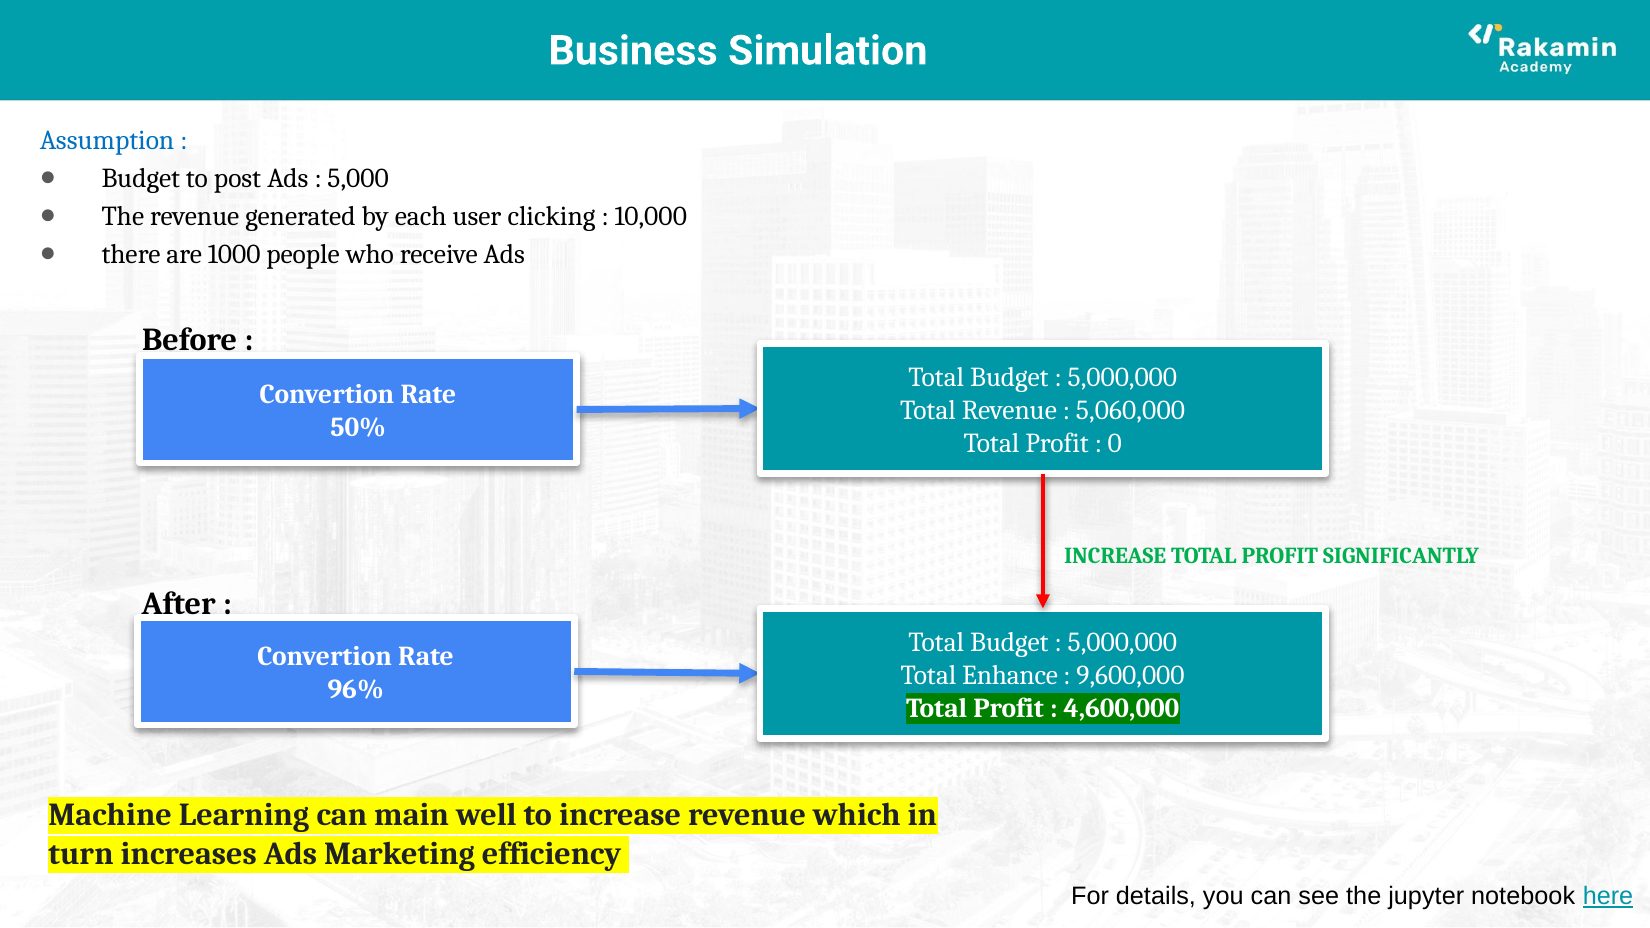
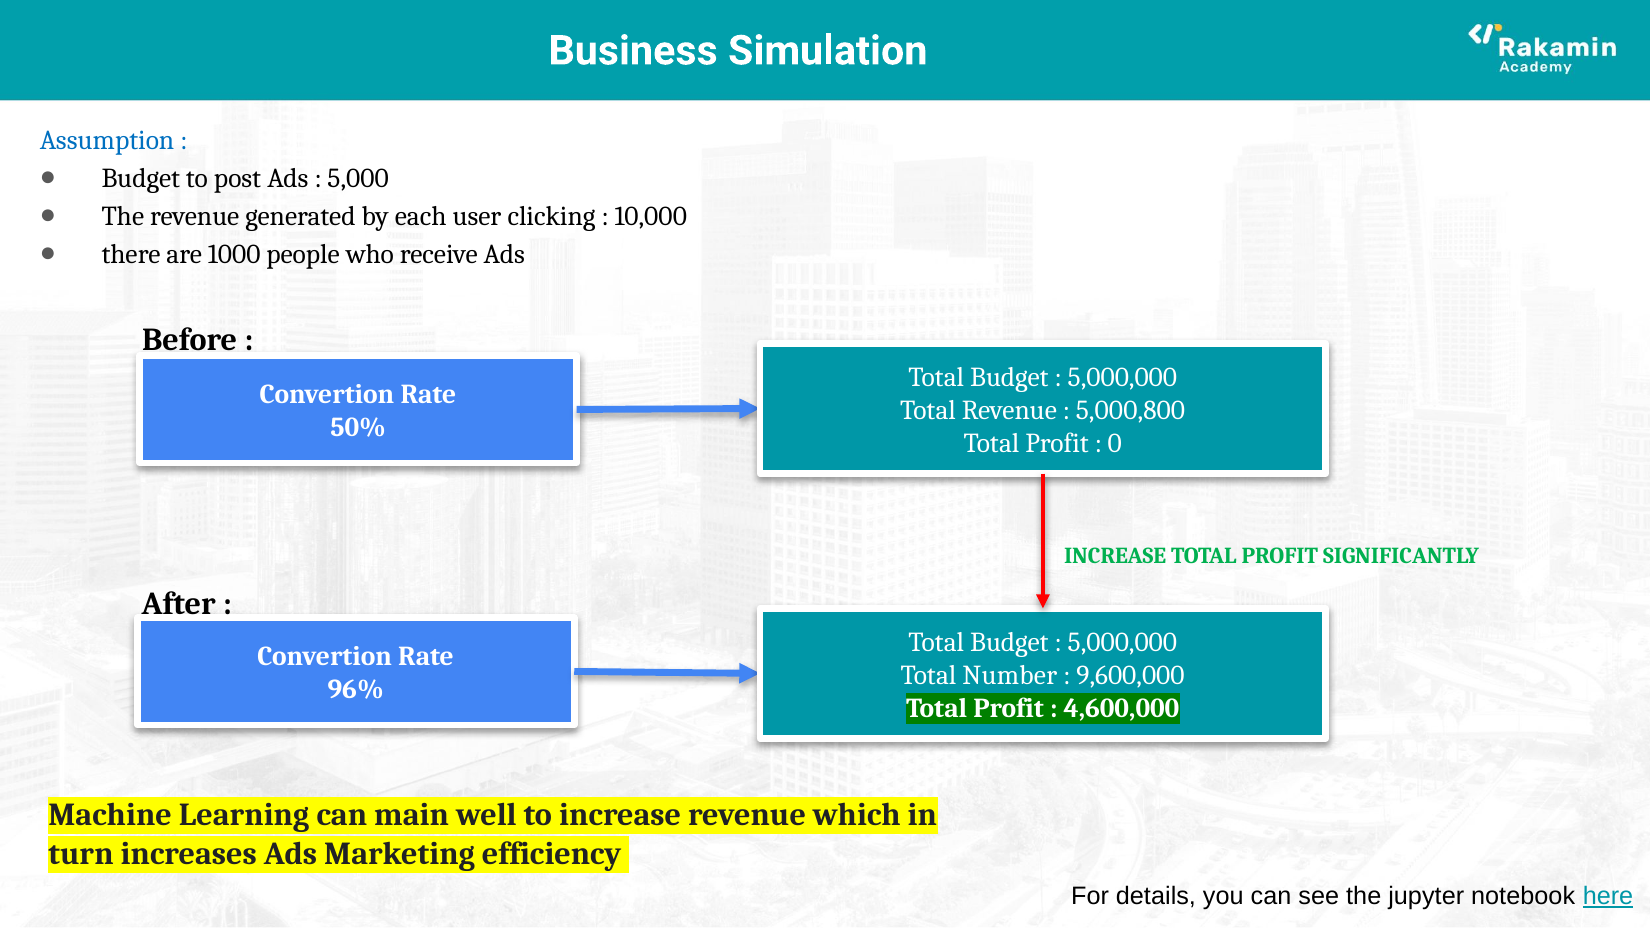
5,060,000: 5,060,000 -> 5,000,800 (1130, 410)
Enhance: Enhance -> Number (1010, 675)
